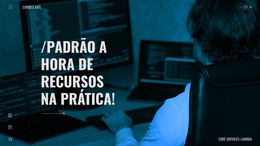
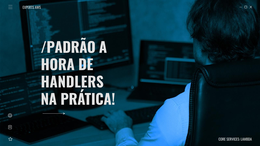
RECURSOS: RECURSOS -> HANDLERS (72, 83)
